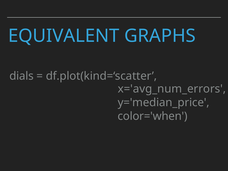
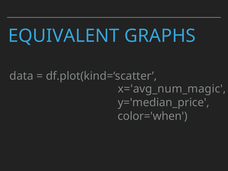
dials: dials -> data (21, 76)
x='avg_num_errors: x='avg_num_errors -> x='avg_num_magic (172, 89)
